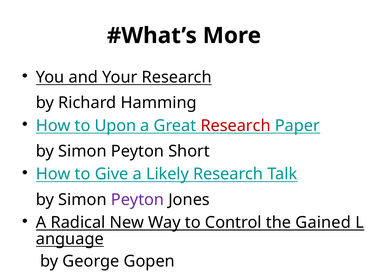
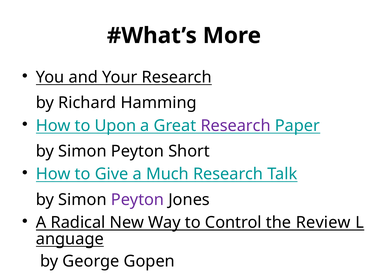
Research colour: red -> purple (236, 126)
Likely: Likely -> Much (167, 174)
Gained: Gained -> Review (323, 223)
